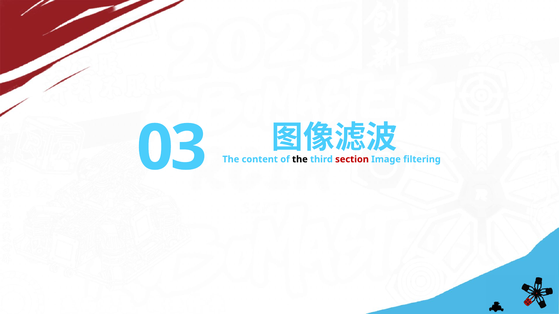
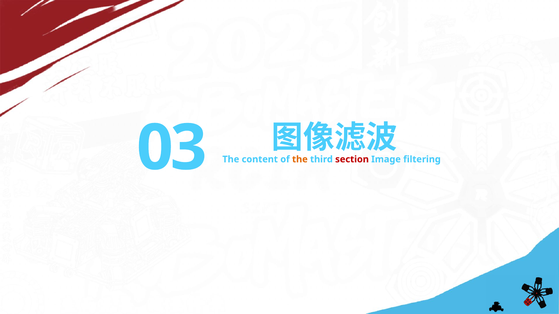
the colour: black -> orange (300, 159)
